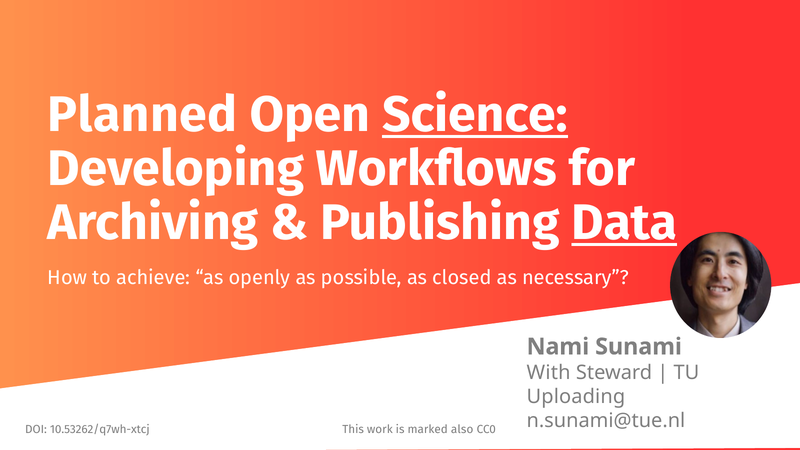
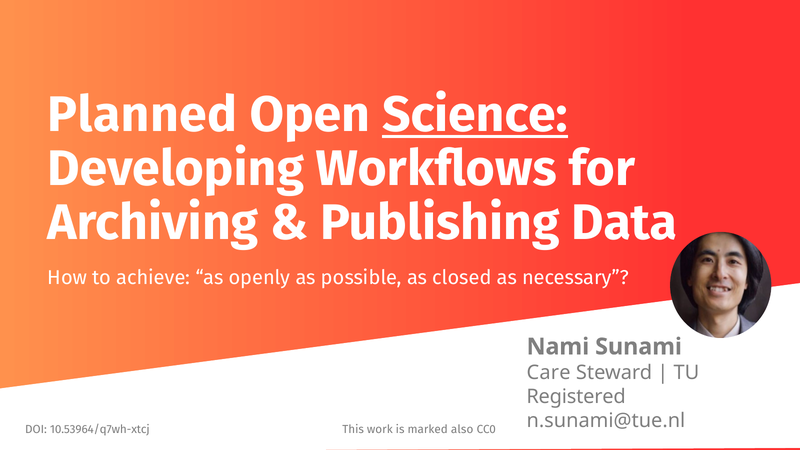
Data underline: present -> none (624, 223)
With: With -> Care (549, 372)
Uploading: Uploading -> Registered (576, 396)
10.53262/q7wh-xtcj: 10.53262/q7wh-xtcj -> 10.53964/q7wh-xtcj (100, 429)
